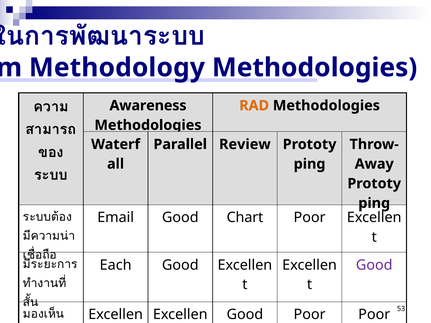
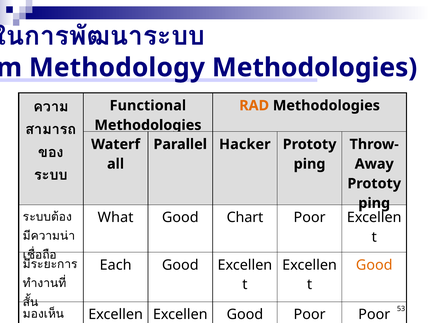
Awareness: Awareness -> Functional (148, 106)
Review: Review -> Hacker (245, 144)
Email: Email -> What (116, 218)
Good colour: purple -> orange (374, 265)
